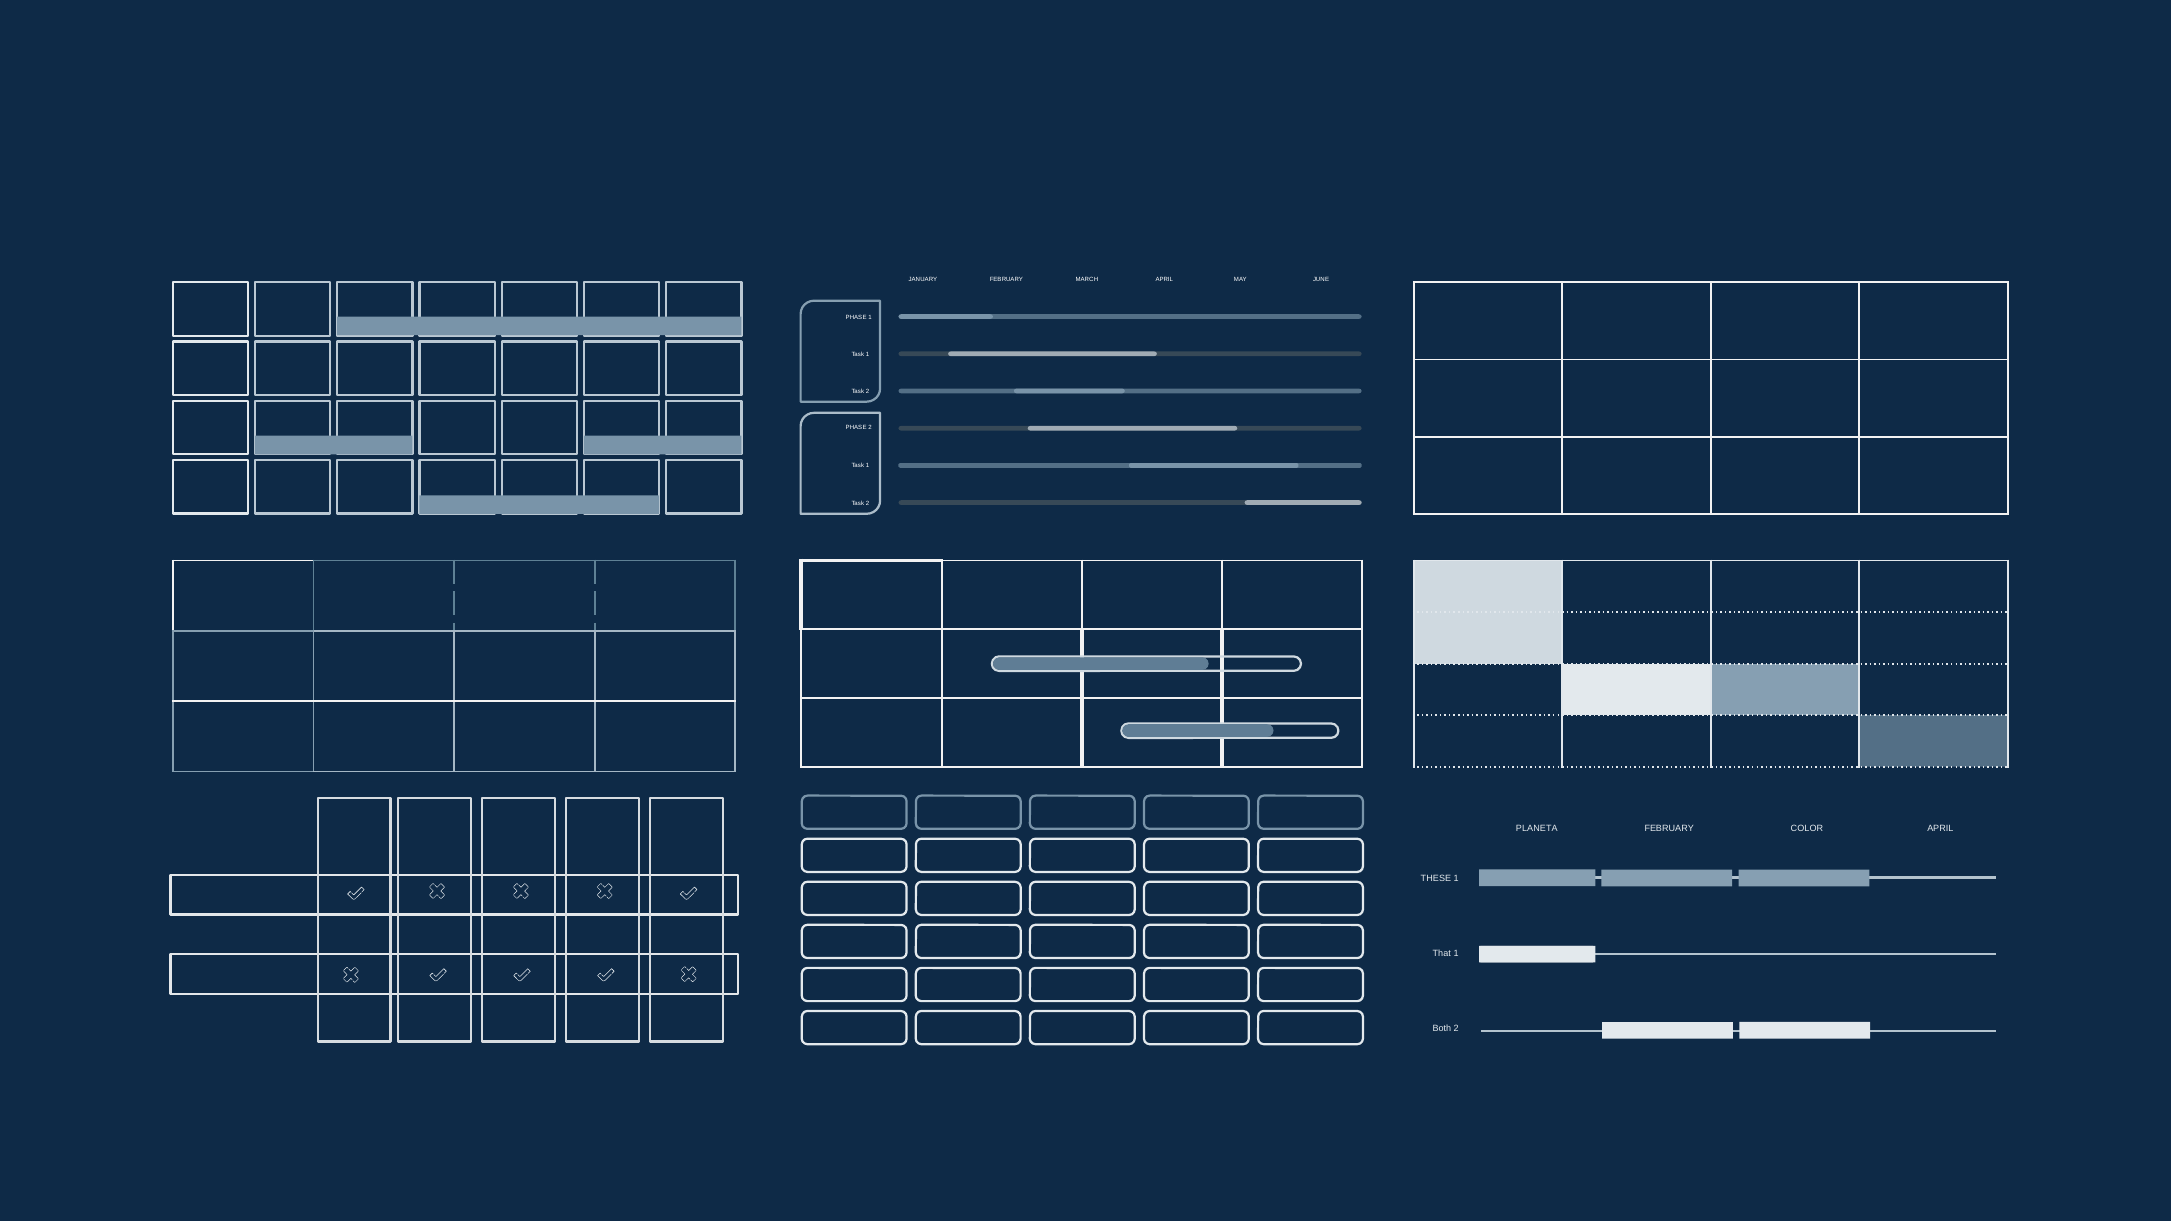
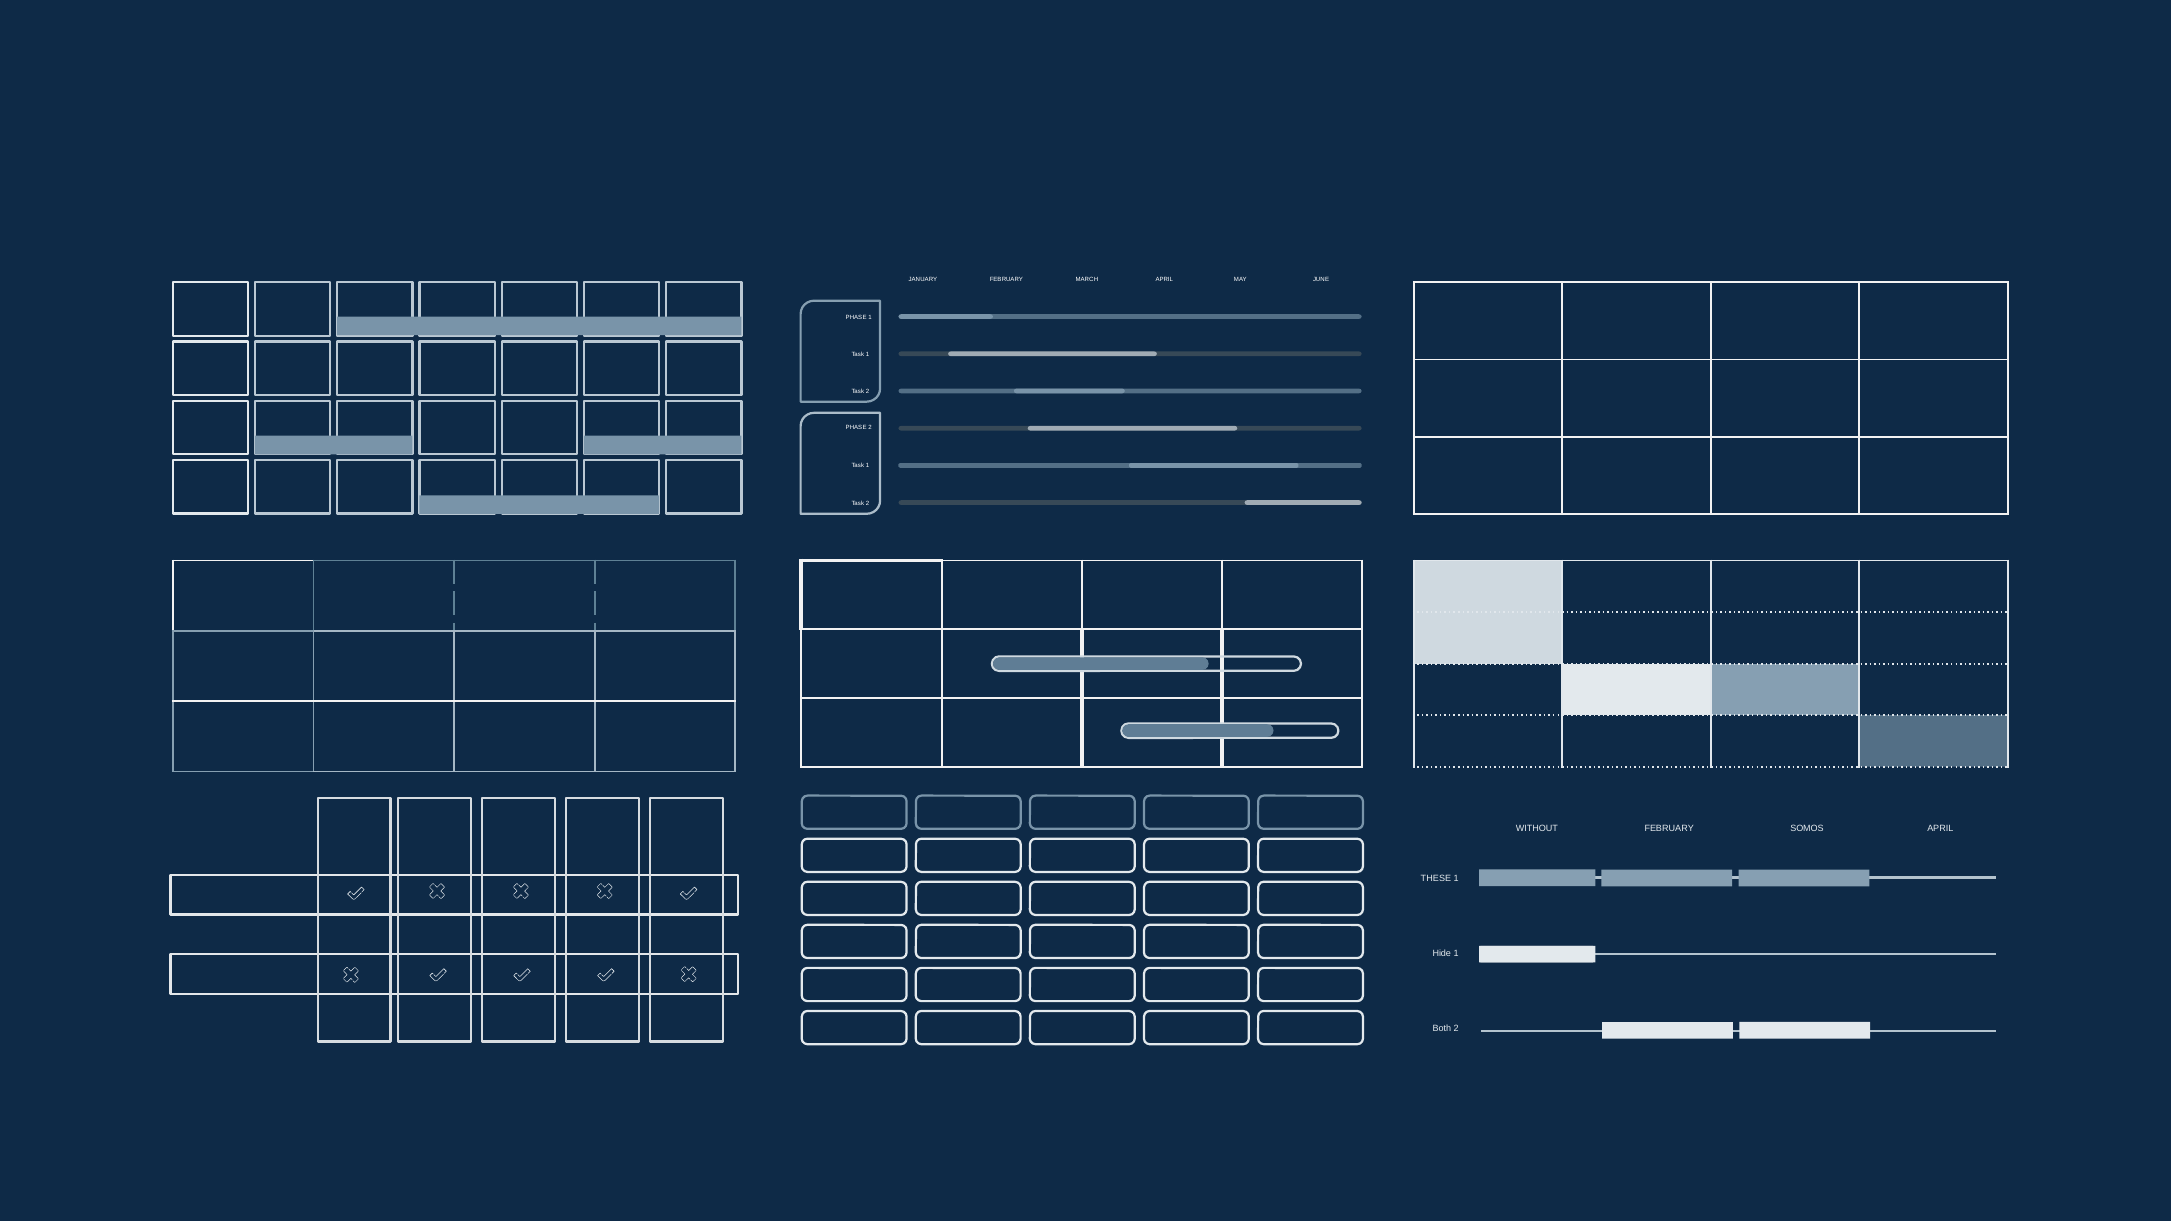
PLANETA: PLANETA -> WITHOUT (1537, 828)
COLOR: COLOR -> SOMOS (1807, 828)
That: That -> Hide (1442, 953)
